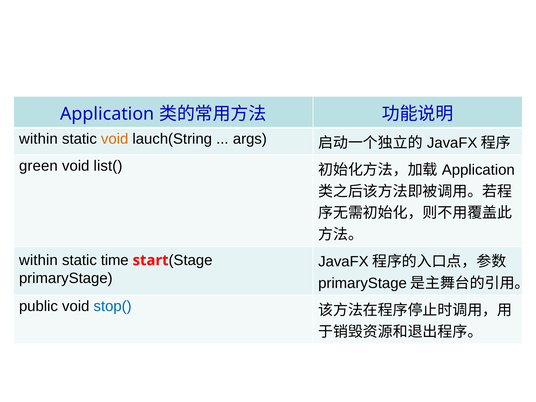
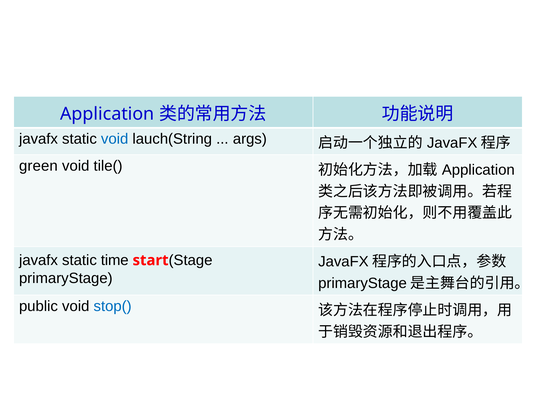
within: within -> javafx (38, 139)
void colour: orange -> blue (115, 139)
list(: list( -> tile( (108, 166)
within: within -> javafx (38, 260)
